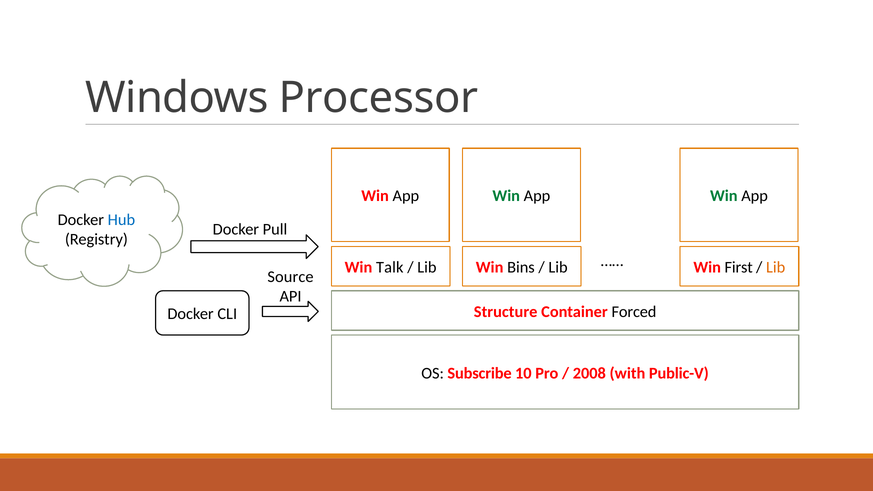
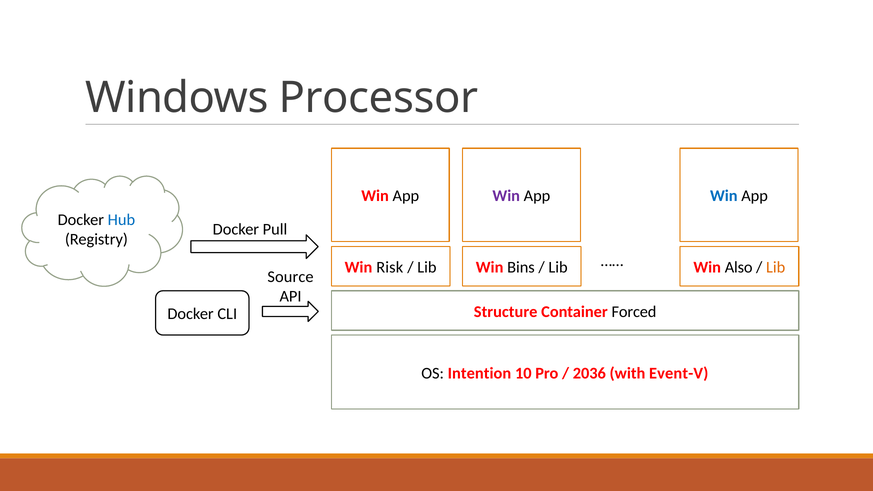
Win colour: green -> purple (506, 196)
Win colour: green -> blue (724, 196)
Talk: Talk -> Risk (390, 267)
First: First -> Also (739, 267)
Subscribe: Subscribe -> Intention (479, 373)
2008: 2008 -> 2036 (589, 373)
Public-V: Public-V -> Event-V (679, 373)
